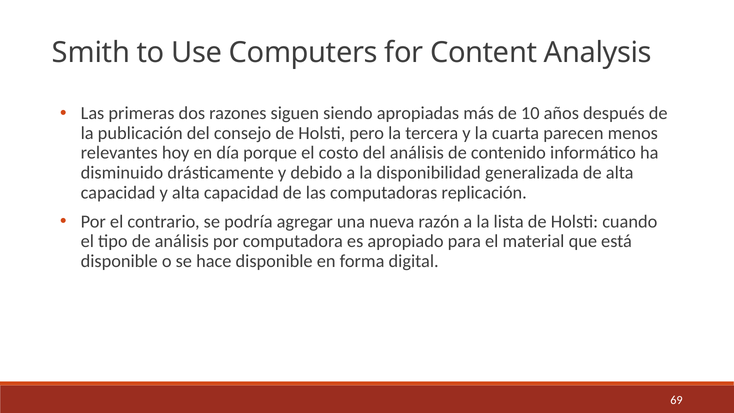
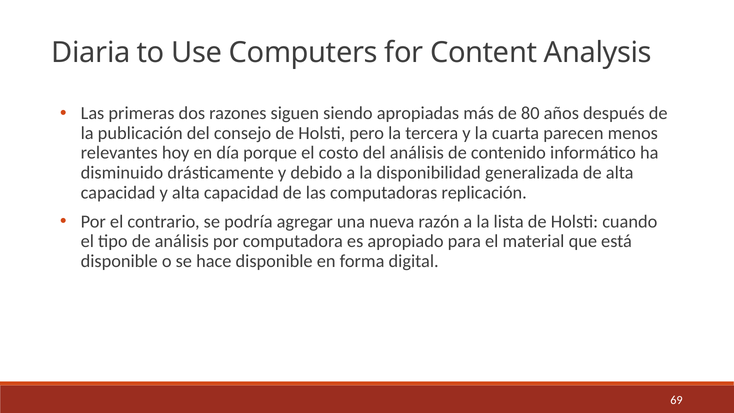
Smith: Smith -> Diaria (91, 53)
10: 10 -> 80 (530, 113)
